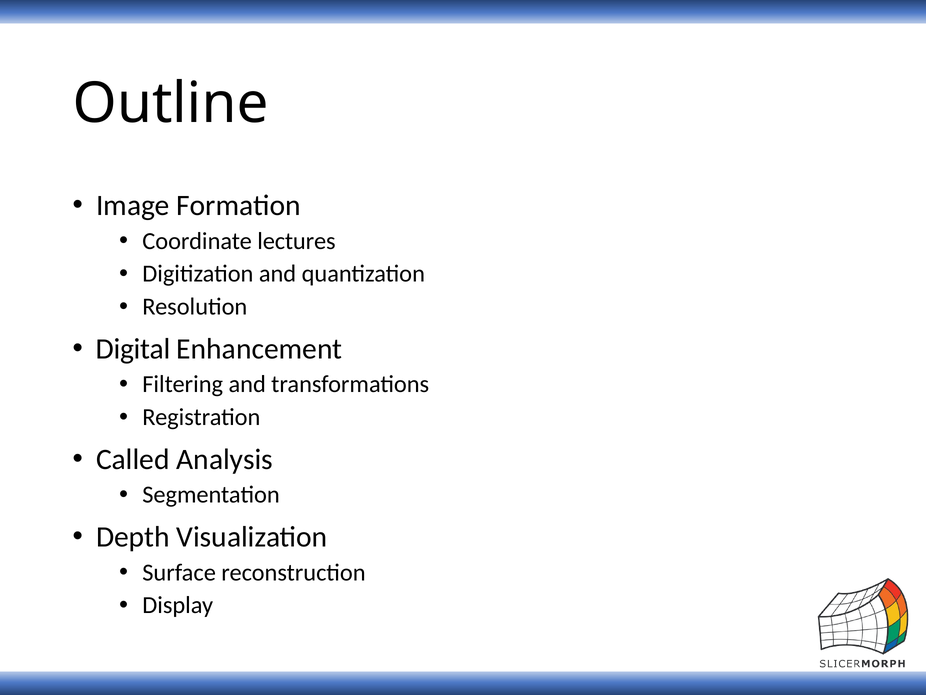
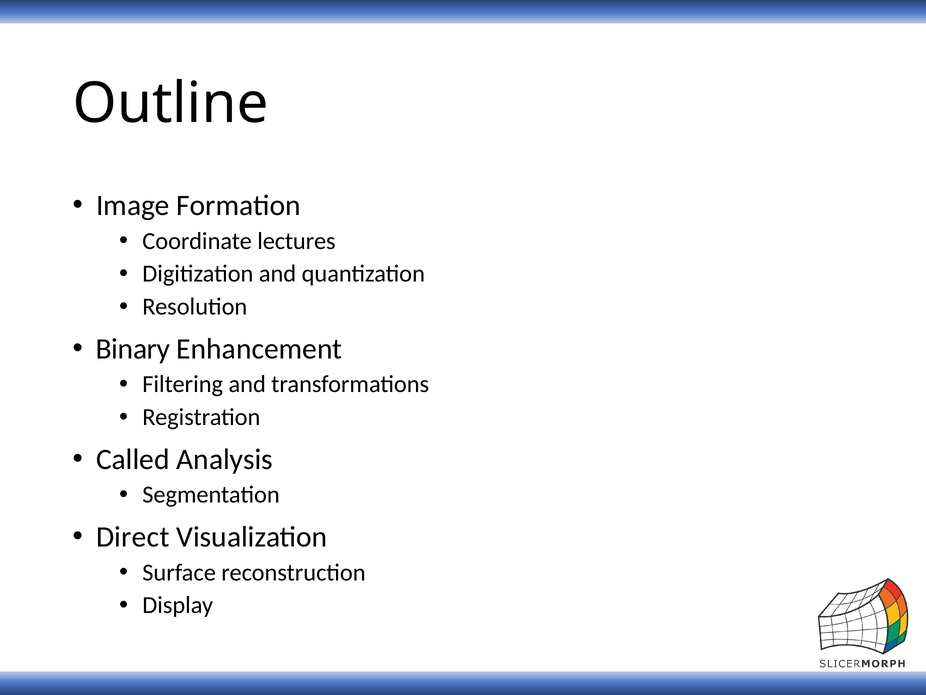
Digital: Digital -> Binary (133, 349)
Depth: Depth -> Direct (133, 537)
